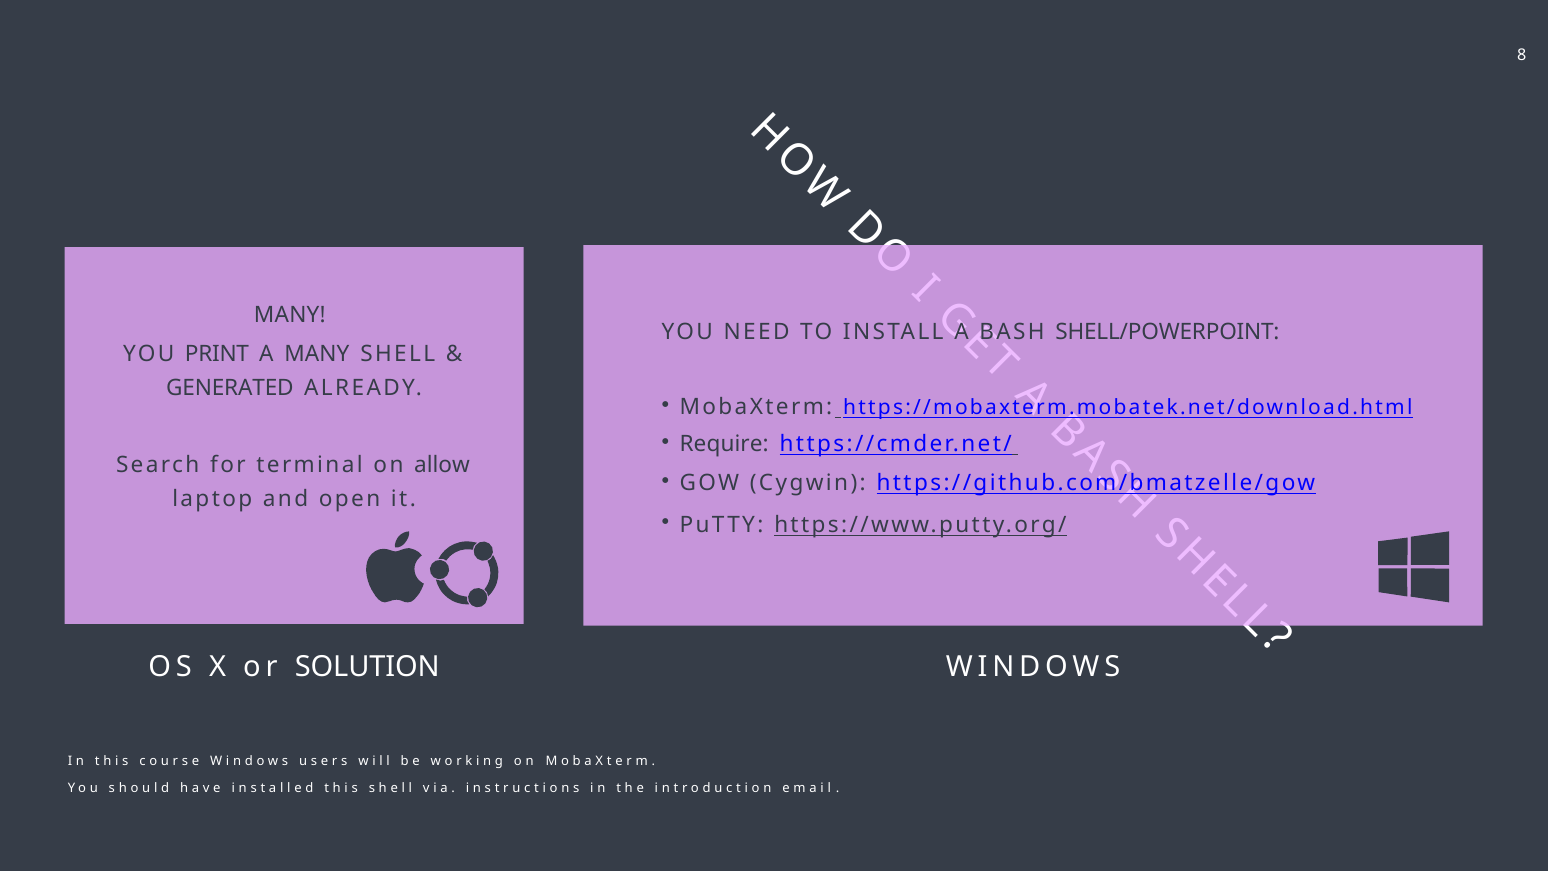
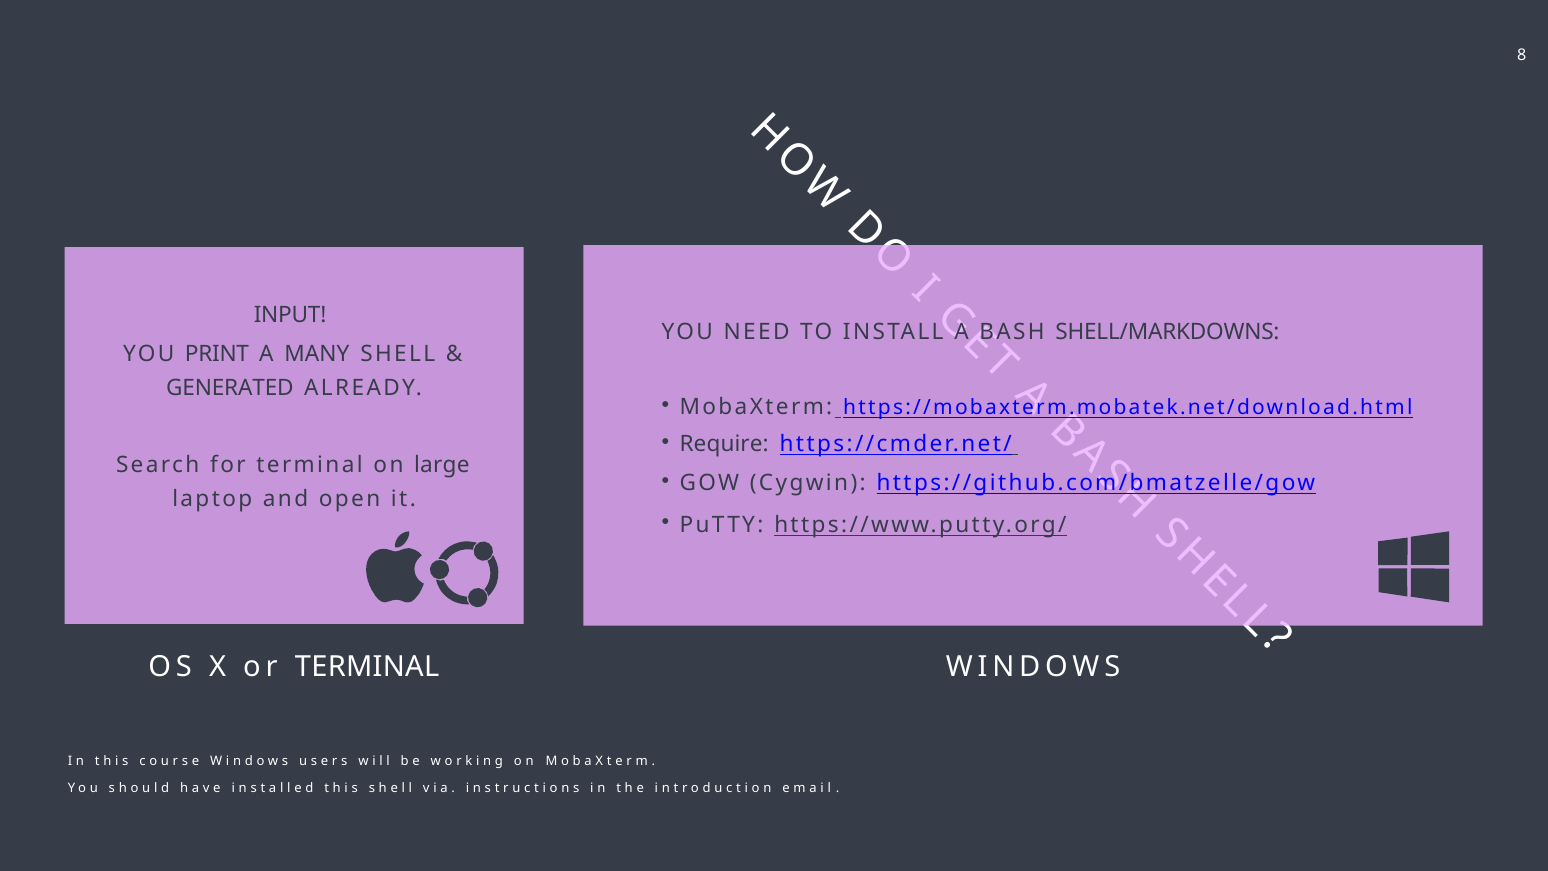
MANY: MANY -> INPUT (290, 315)
SHELL/POWERPOINT: SHELL/POWERPOINT -> SHELL/MARKDOWNS (1167, 332)
allow: allow -> large (442, 465)
or SOLUTION: SOLUTION -> TERMINAL (367, 667)
